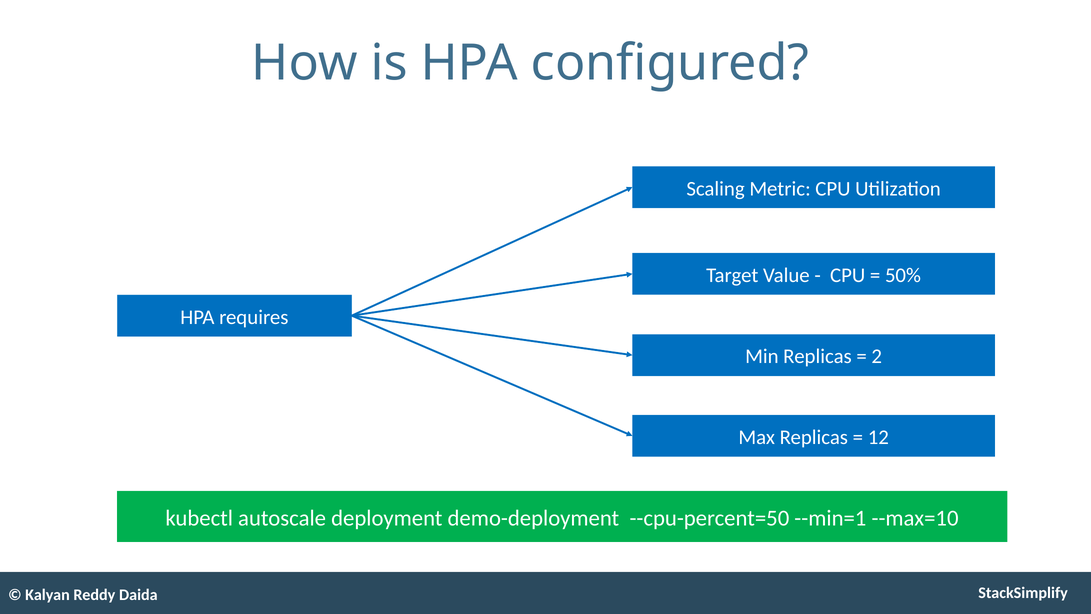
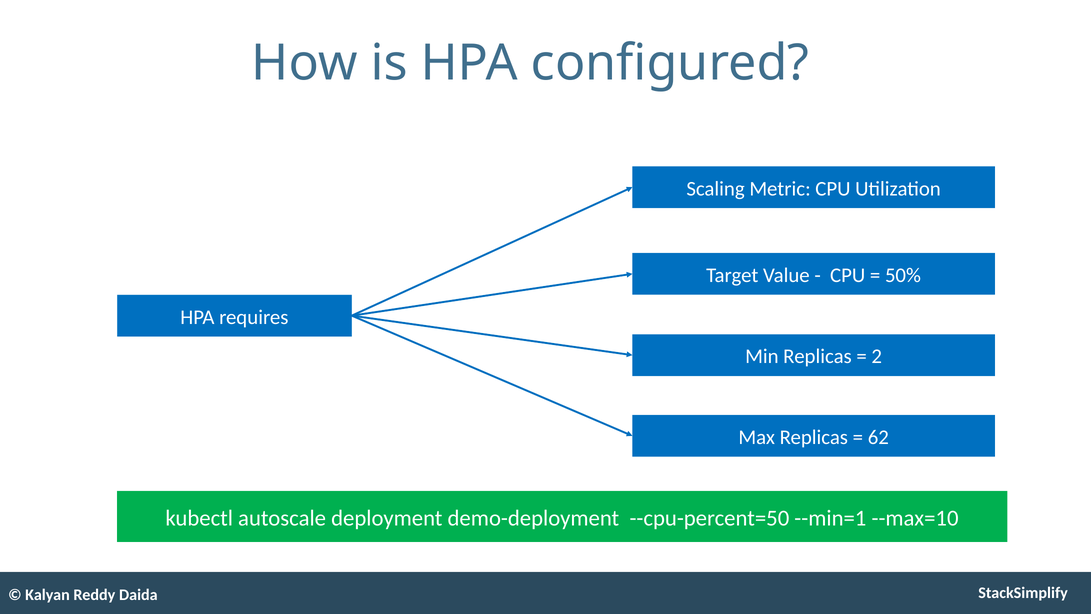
12: 12 -> 62 (878, 437)
